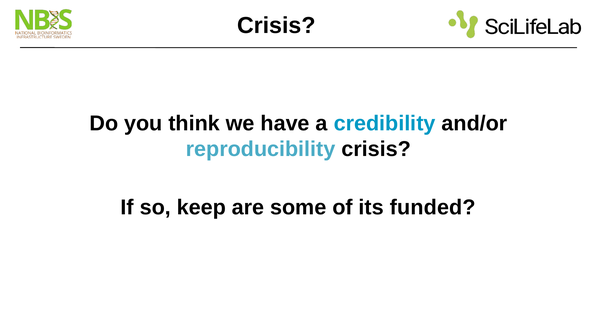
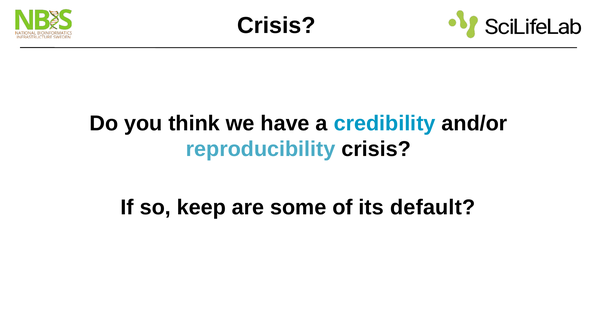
funded: funded -> default (433, 207)
